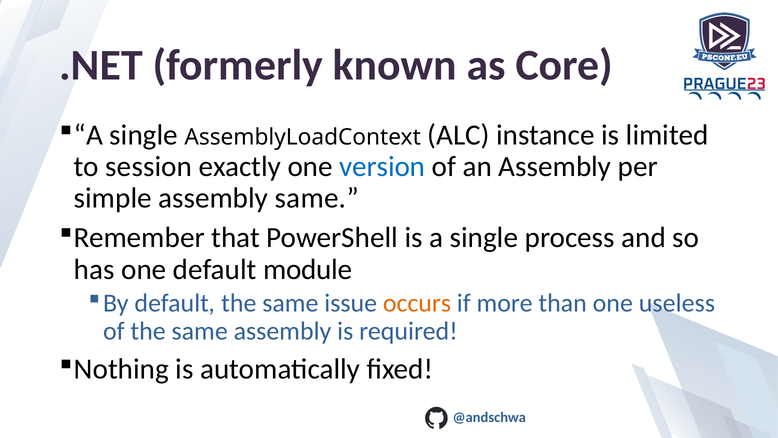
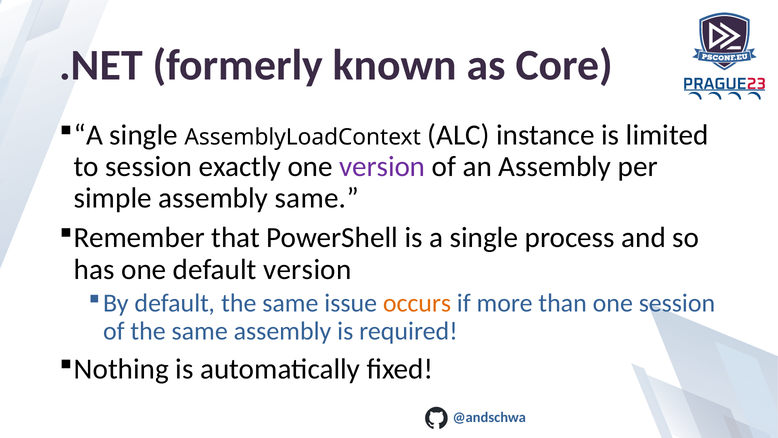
version colour: blue -> purple (382, 167)
default module: module -> version (307, 269)
one useless: useless -> session (677, 303)
